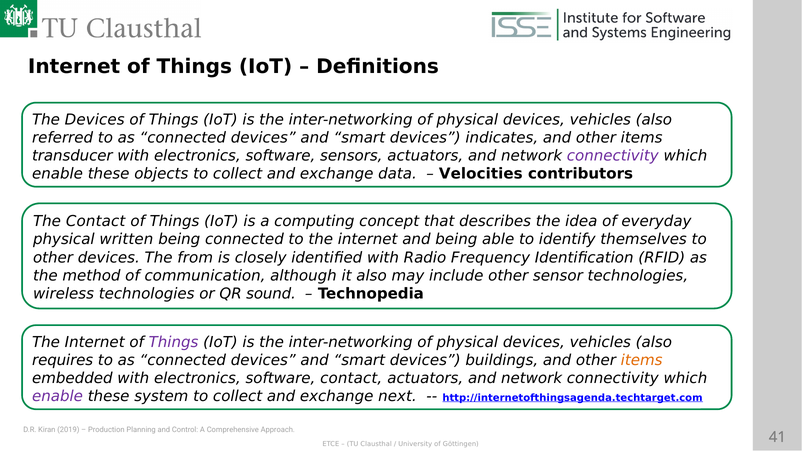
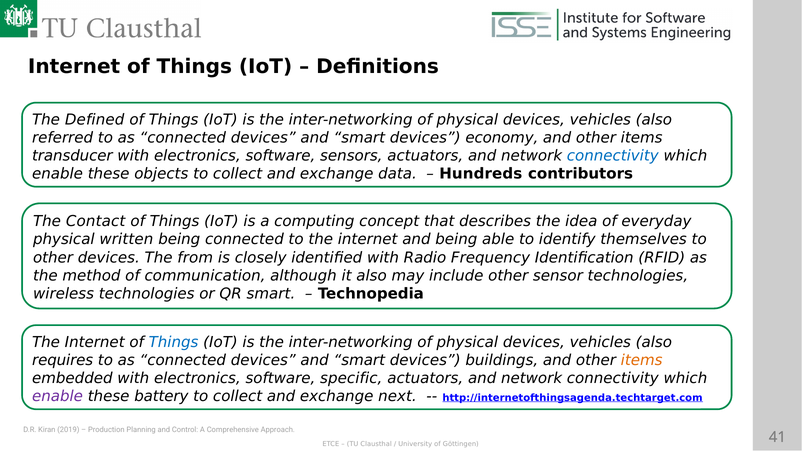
The Devices: Devices -> Defined (95, 120)
indicates: indicates -> economy (502, 138)
connectivity colour: purple -> blue (613, 156)
Velocities: Velocities -> Hundreds (481, 174)
QR sound: sound -> smart (271, 294)
Things colour: purple -> blue (174, 342)
software contact: contact -> specific (351, 378)
system: system -> battery (161, 396)
